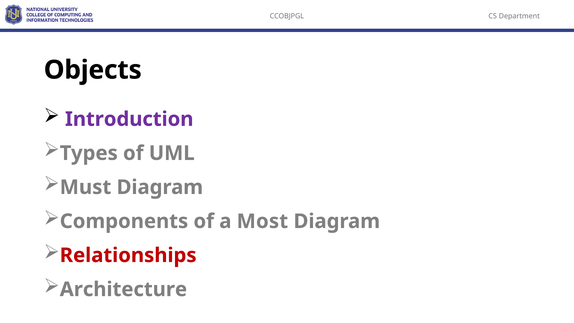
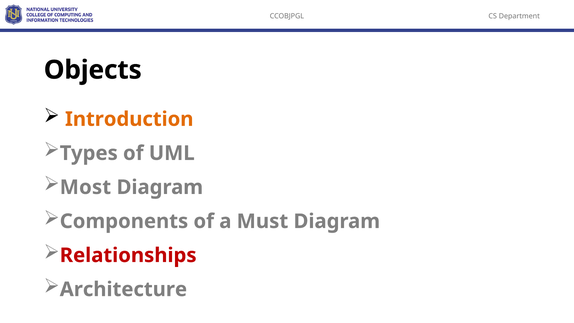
Introduction colour: purple -> orange (129, 119)
Must: Must -> Most (85, 187)
Most: Most -> Must (262, 221)
